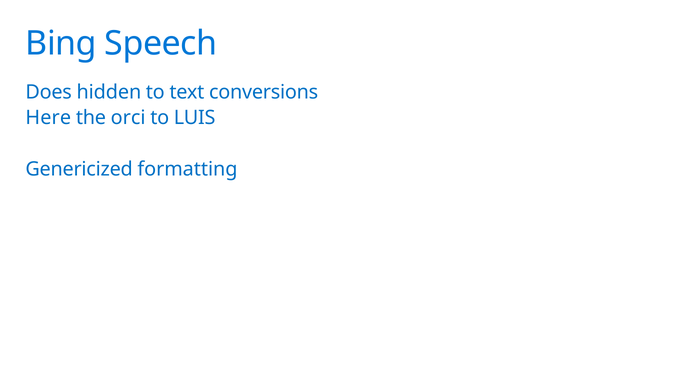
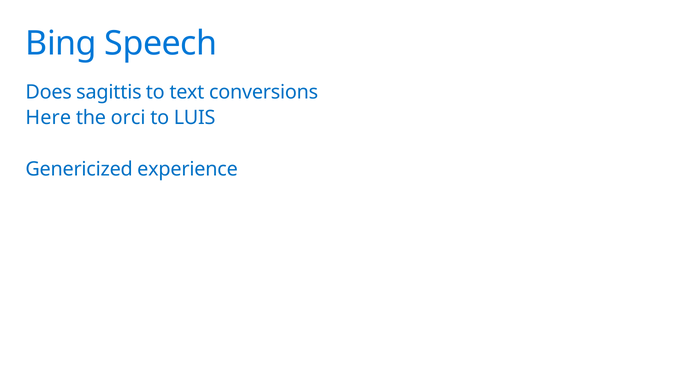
hidden: hidden -> sagittis (109, 92)
formatting: formatting -> experience (188, 169)
